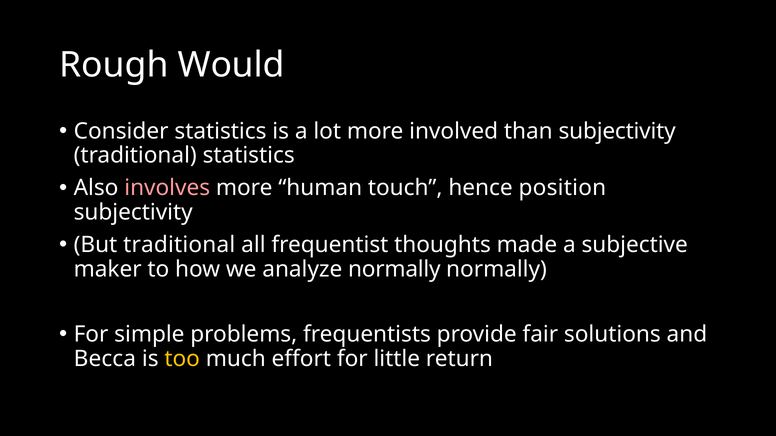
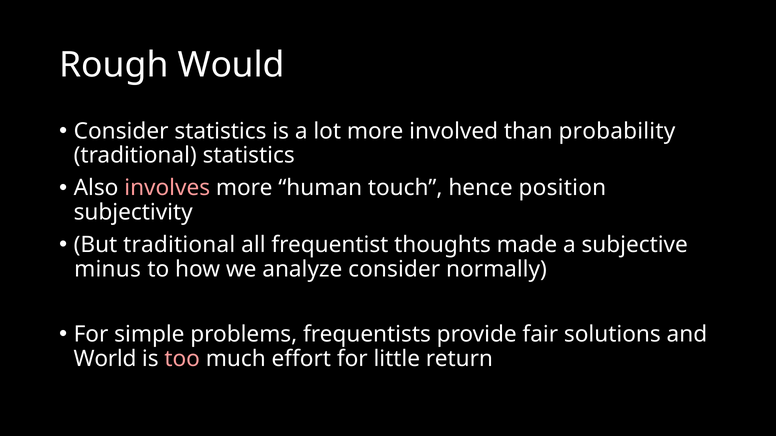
than subjectivity: subjectivity -> probability (617, 131)
maker: maker -> minus (108, 270)
analyze normally: normally -> consider (394, 270)
Becca: Becca -> World (105, 359)
too colour: yellow -> pink (182, 359)
